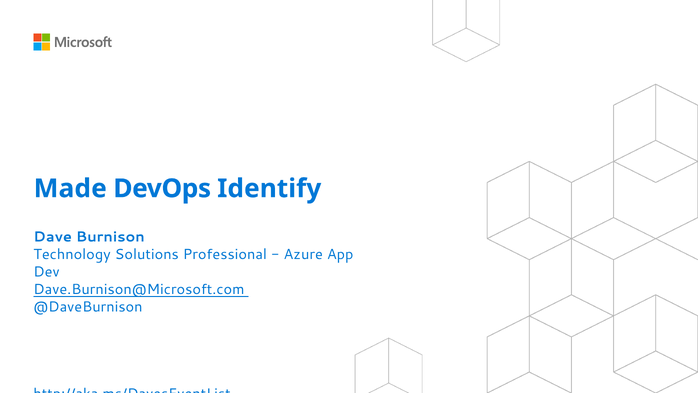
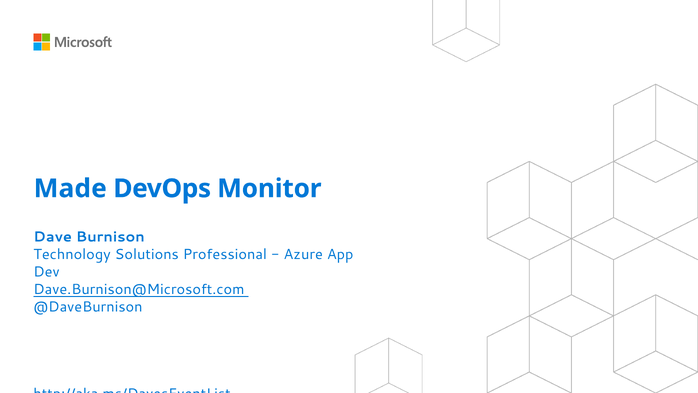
Identify: Identify -> Monitor (269, 188)
